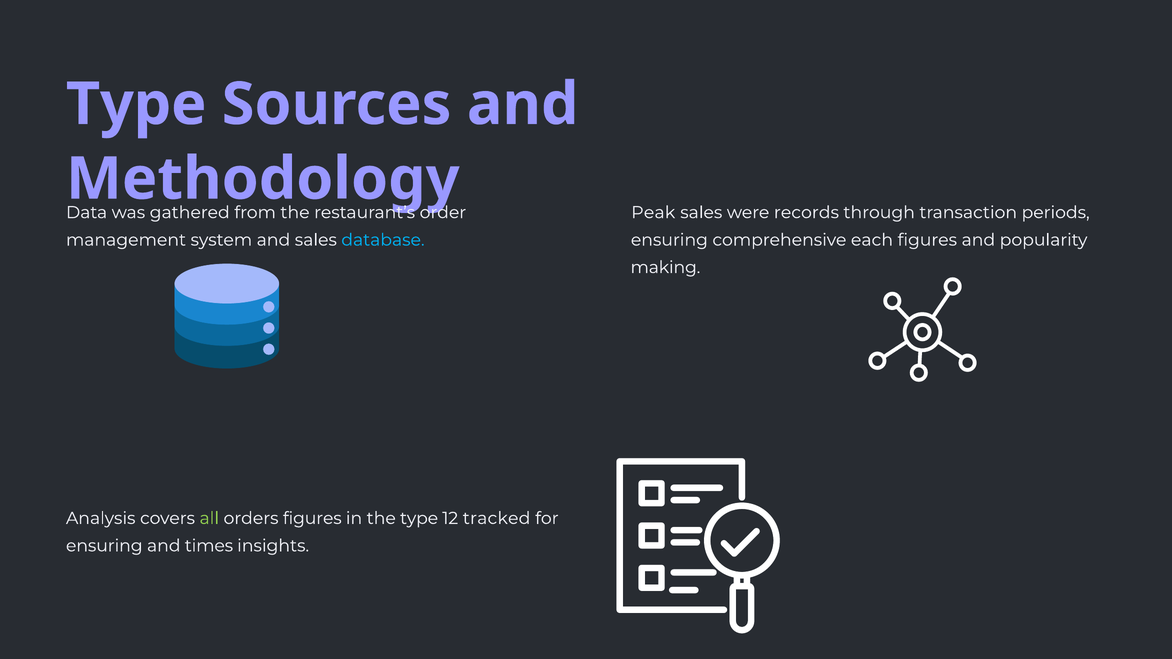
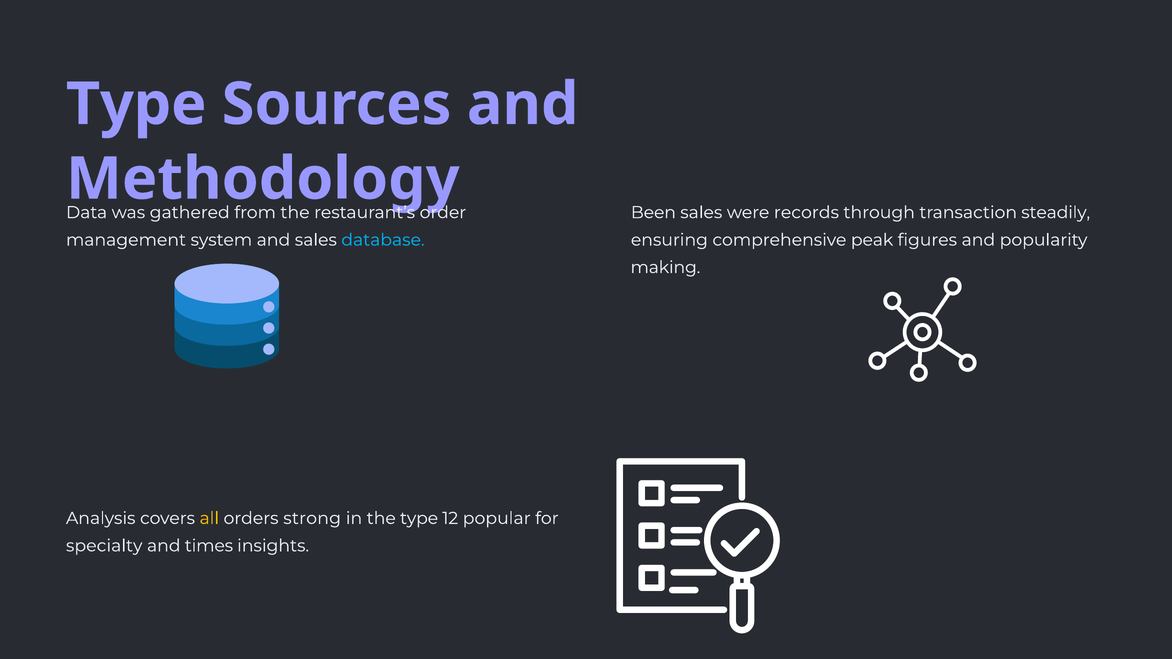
Peak: Peak -> Been (653, 213)
periods: periods -> steadily (1056, 213)
each: each -> peak (872, 240)
all colour: light green -> yellow (209, 518)
orders figures: figures -> strong (312, 518)
tracked: tracked -> popular (497, 518)
ensuring: ensuring -> specialty (104, 546)
